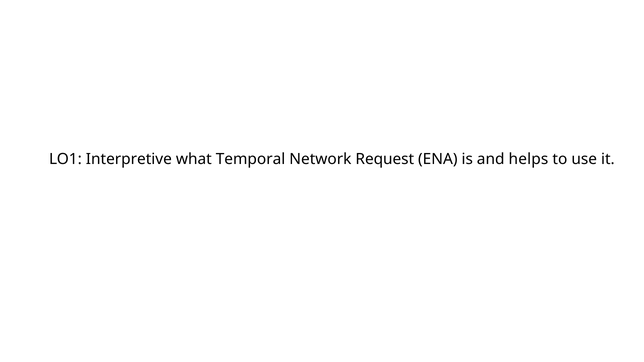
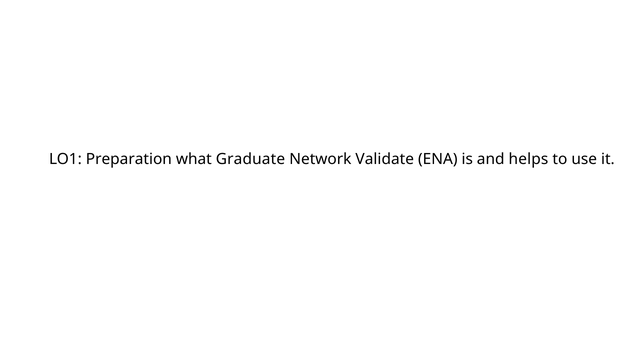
Interpretive: Interpretive -> Preparation (129, 159)
Temporal: Temporal -> Graduate (250, 159)
Request: Request -> Validate (385, 159)
